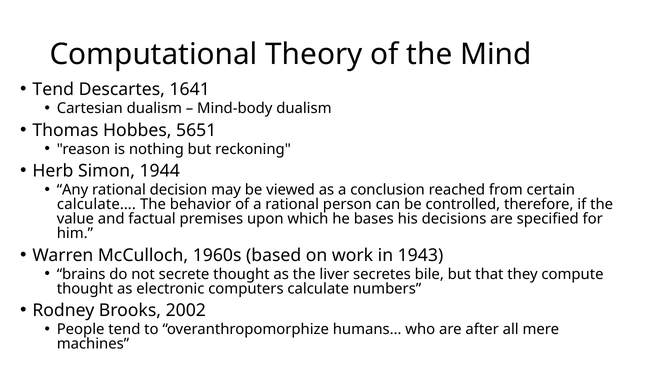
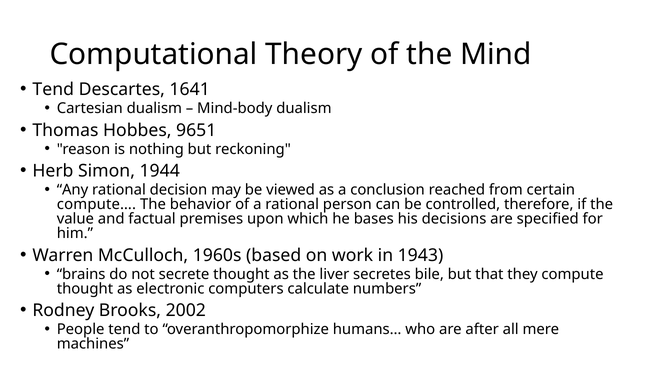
5651: 5651 -> 9651 (196, 130)
calculate…: calculate… -> compute… (96, 204)
